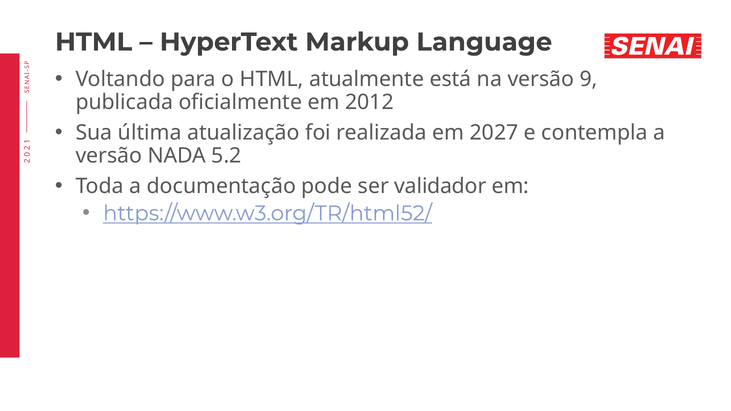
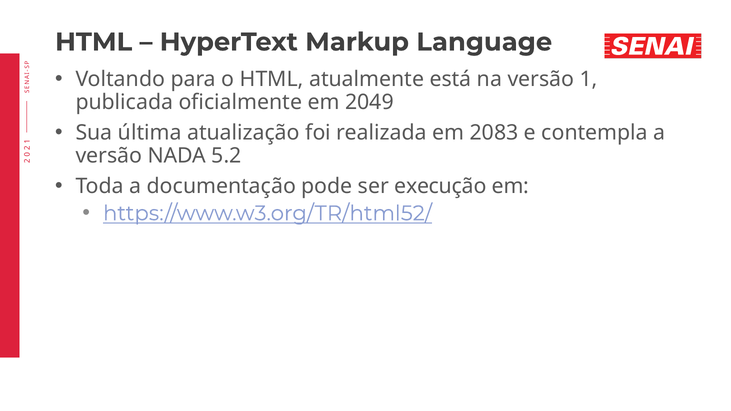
versão 9: 9 -> 1 (589, 79)
2012: 2012 -> 2049 (369, 102)
2027: 2027 -> 2083 (494, 133)
validador: validador -> execução (440, 186)
